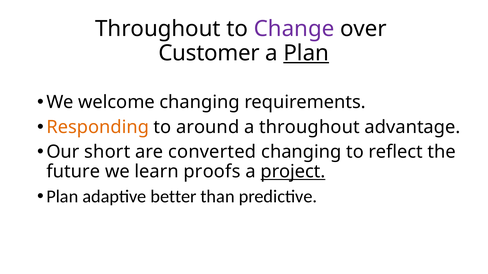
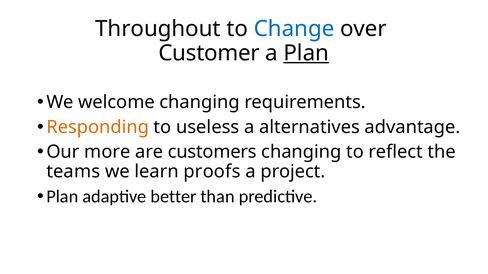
Change colour: purple -> blue (294, 29)
around: around -> useless (208, 127)
a throughout: throughout -> alternatives (309, 127)
short: short -> more (107, 152)
converted: converted -> customers (212, 152)
future: future -> teams (73, 172)
project underline: present -> none (293, 172)
